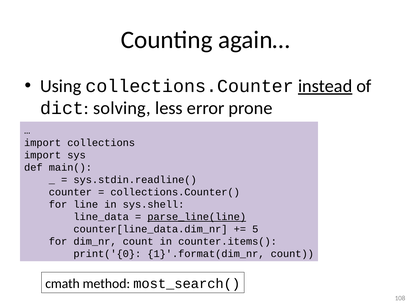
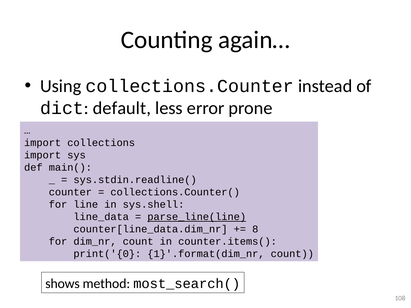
instead underline: present -> none (325, 86)
solving: solving -> default (122, 108)
5: 5 -> 8 (255, 229)
cmath: cmath -> shows (63, 284)
